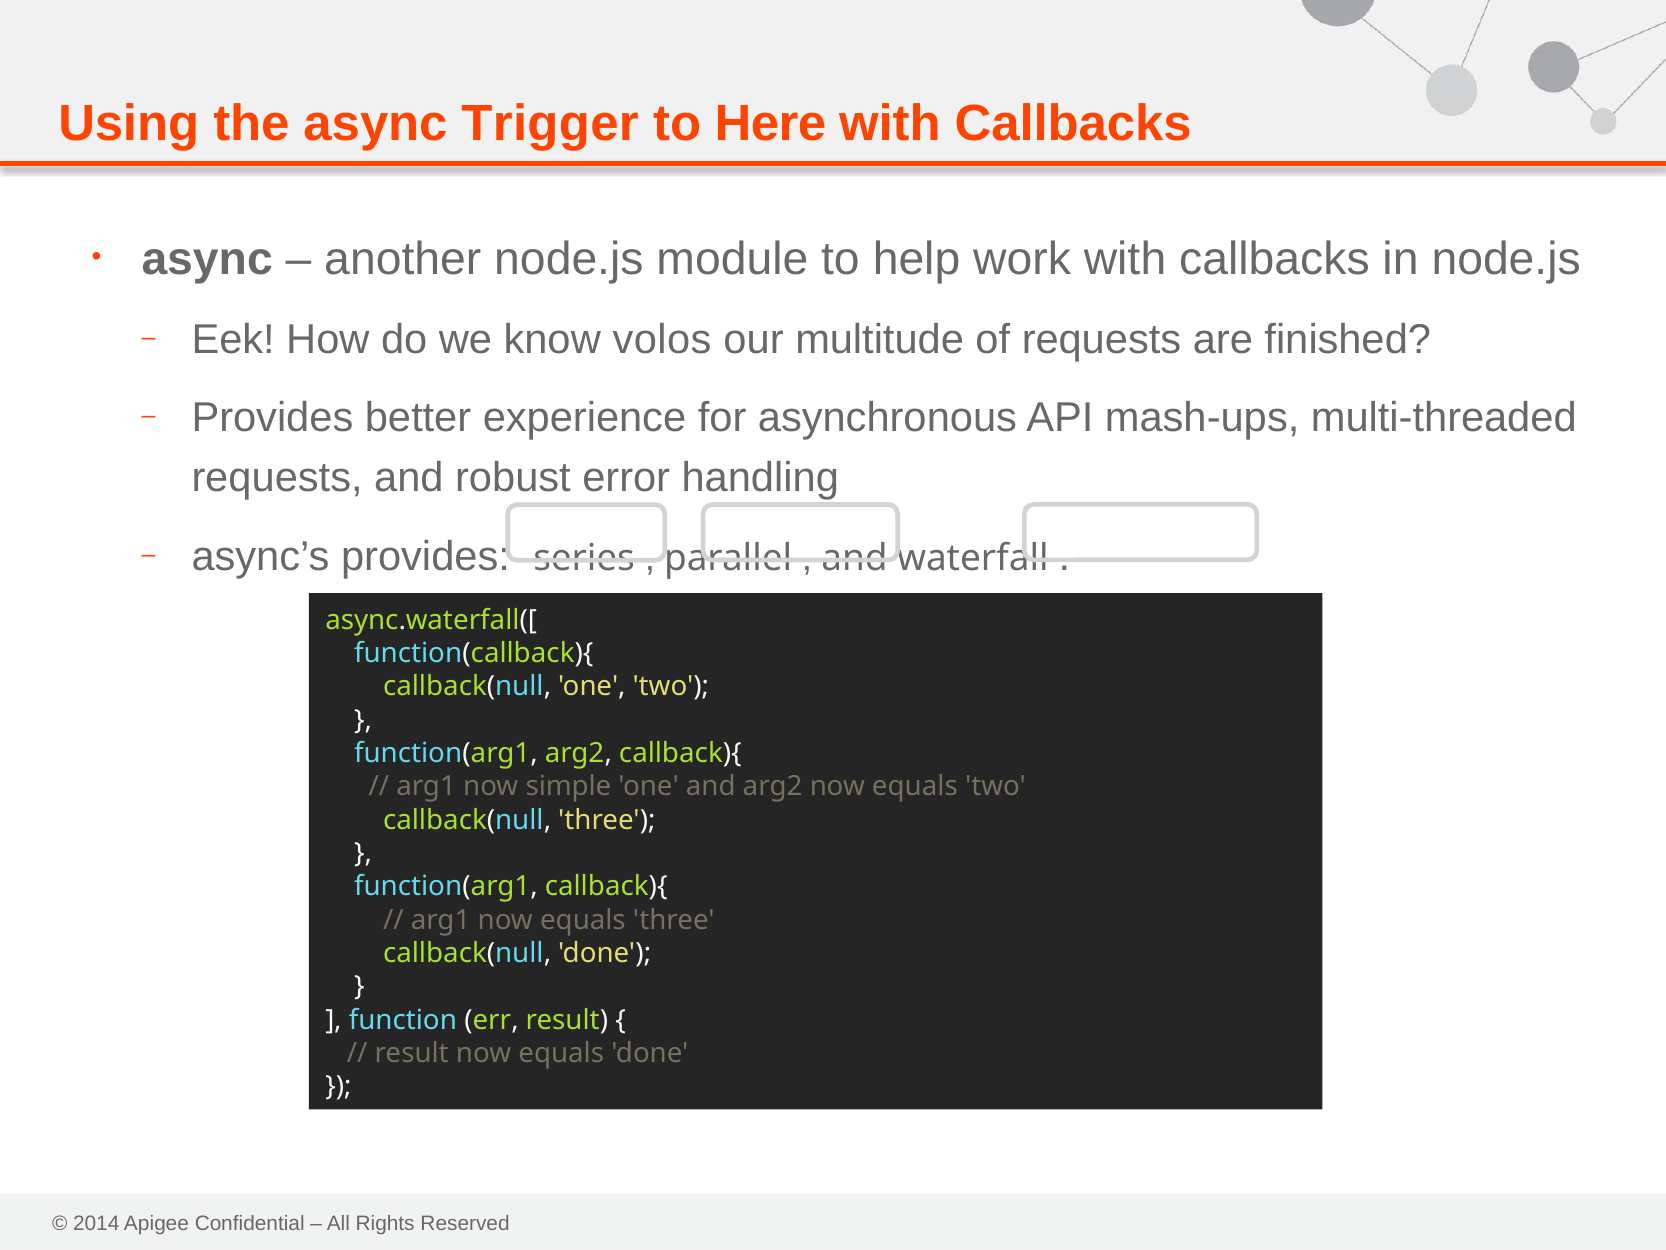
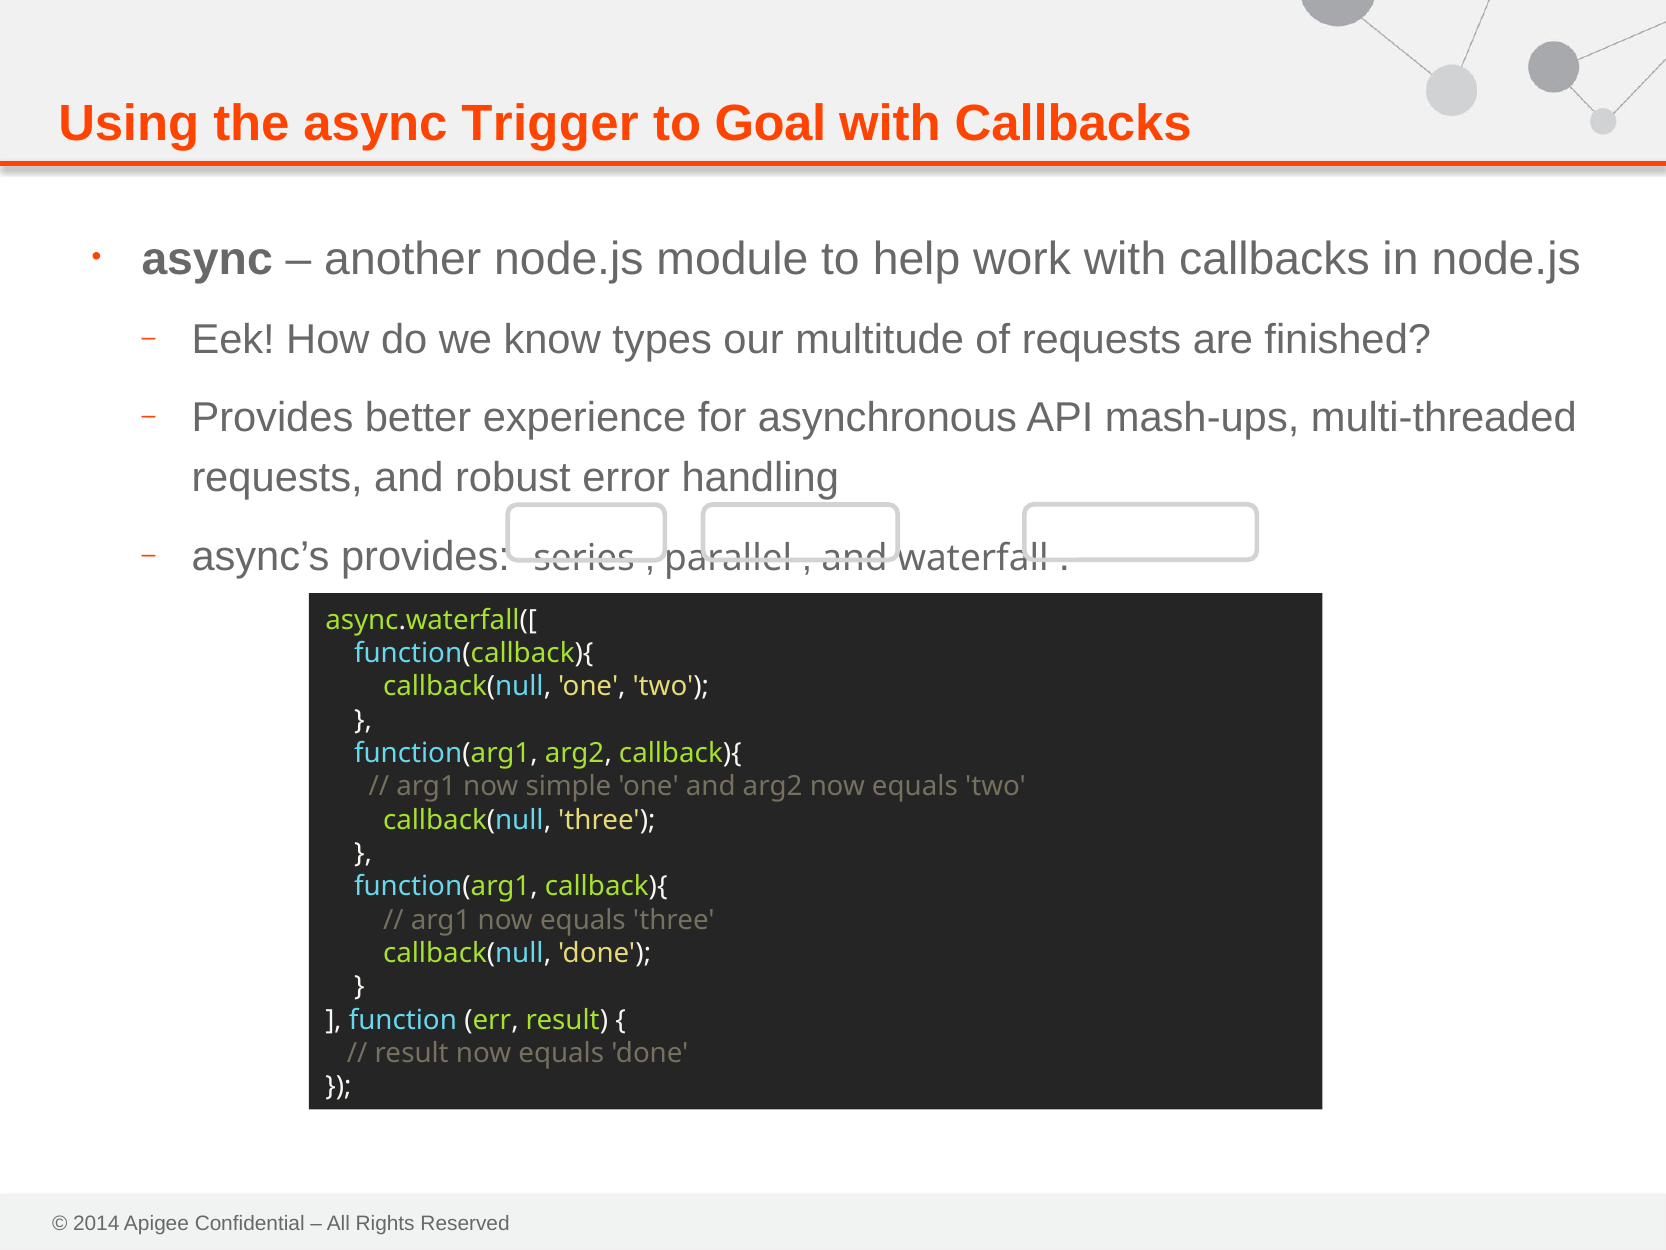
Here: Here -> Goal (770, 123)
volos: volos -> types (662, 340)
